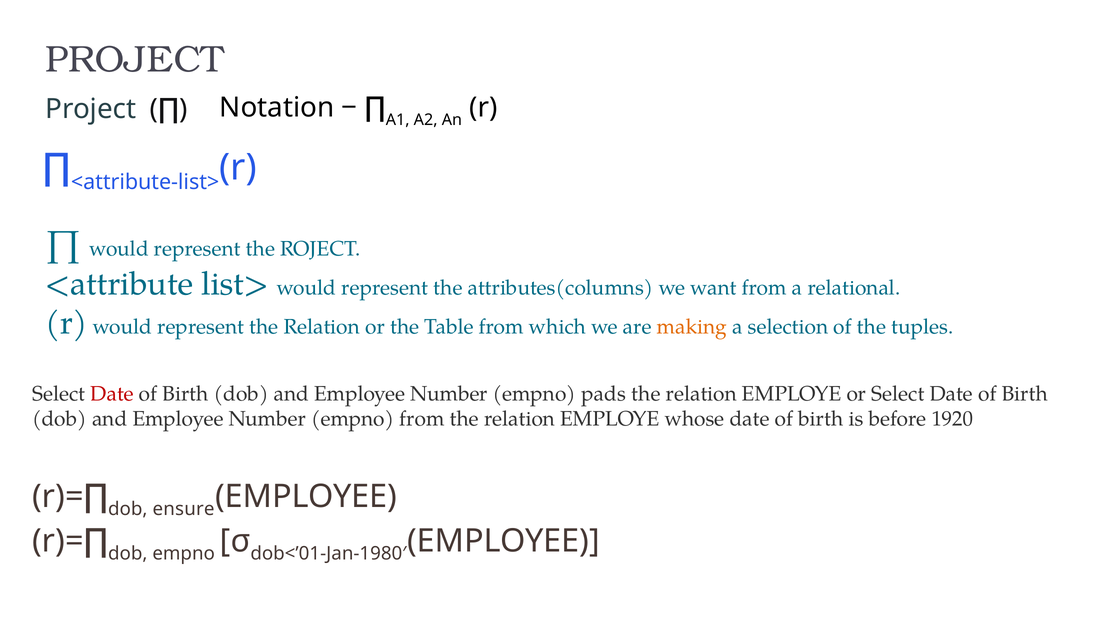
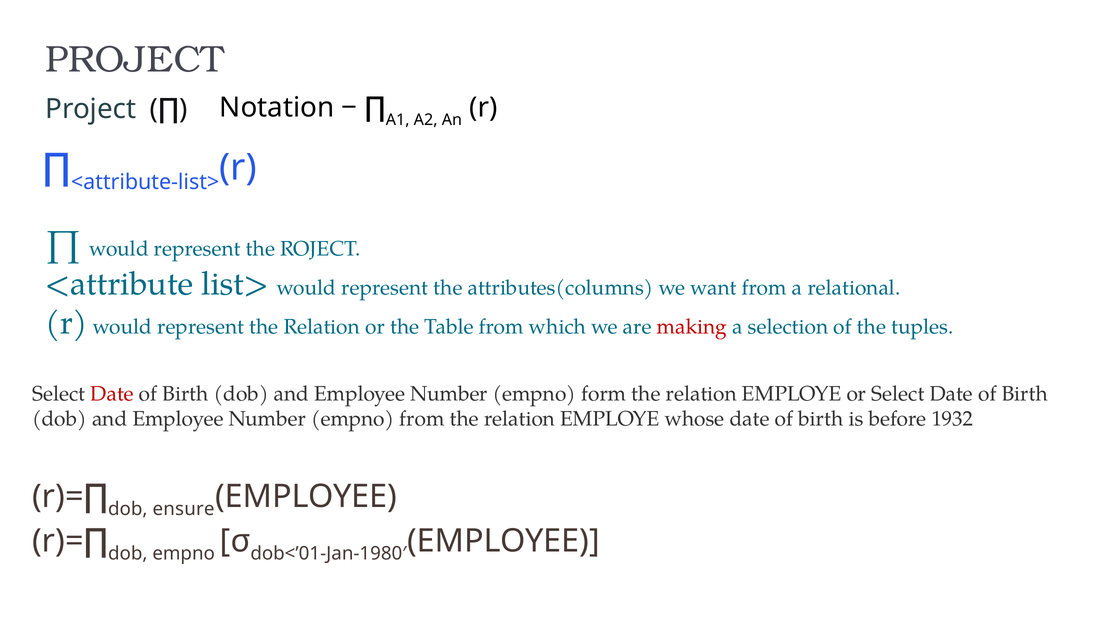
making colour: orange -> red (692, 327)
pads: pads -> form (604, 394)
1920: 1920 -> 1932 (952, 419)
